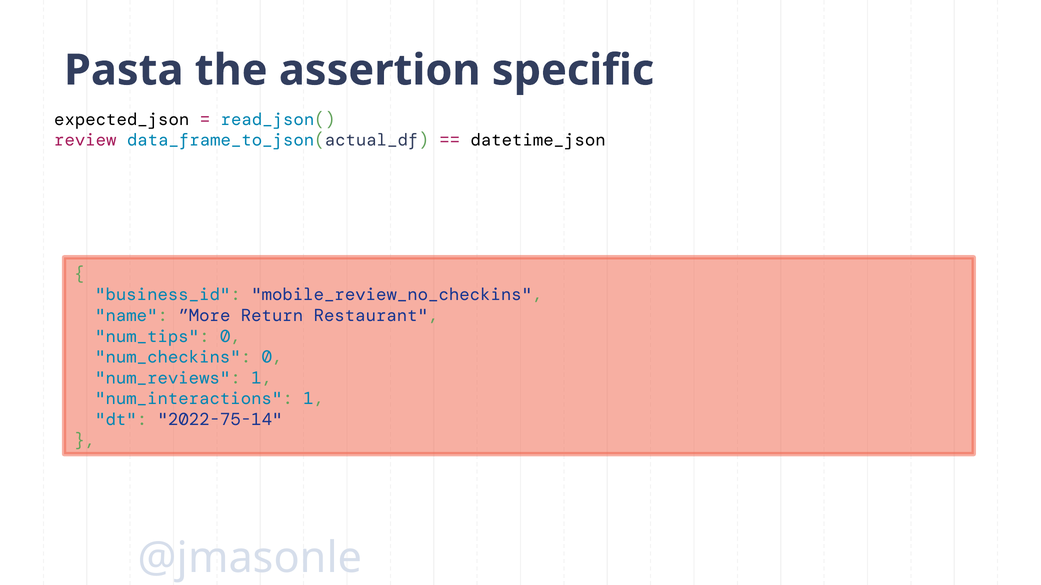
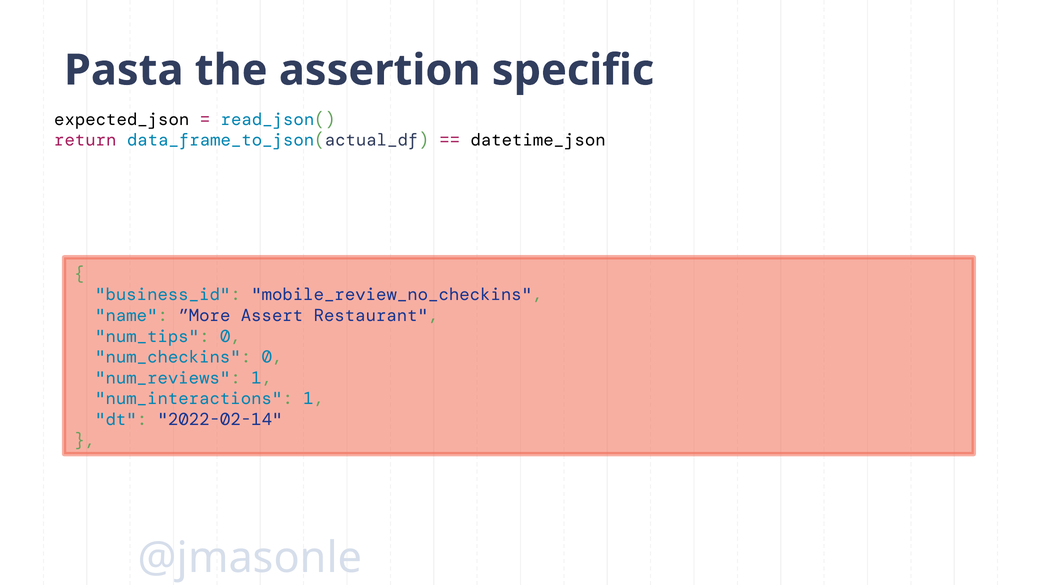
review: review -> return (85, 140)
Return: Return -> Assert (272, 316)
2022-75-14: 2022-75-14 -> 2022-02-14 (220, 420)
